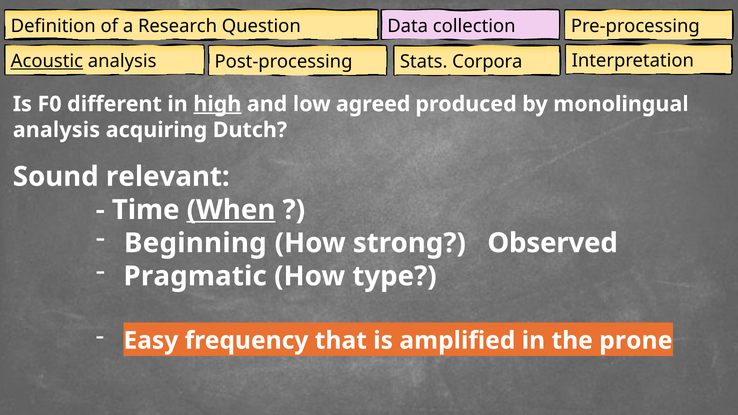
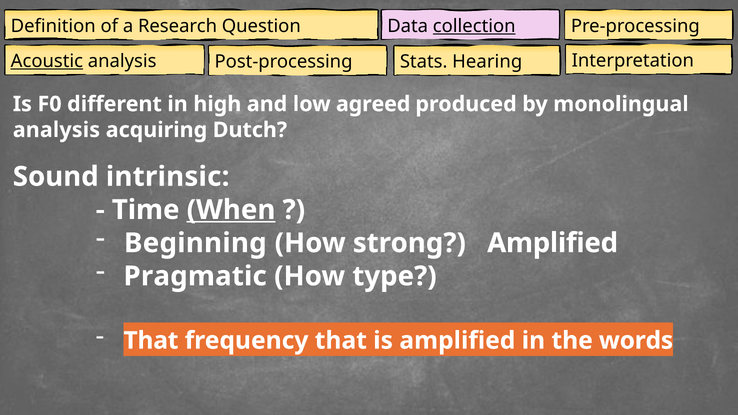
collection underline: none -> present (474, 26)
Corpora: Corpora -> Hearing (487, 62)
high underline: present -> none (217, 104)
relevant: relevant -> intrinsic (168, 177)
strong Observed: Observed -> Amplified (553, 243)
Easy: Easy -> That (151, 341)
prone: prone -> words (636, 341)
